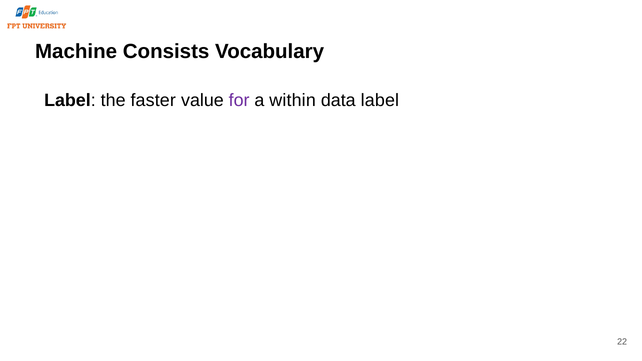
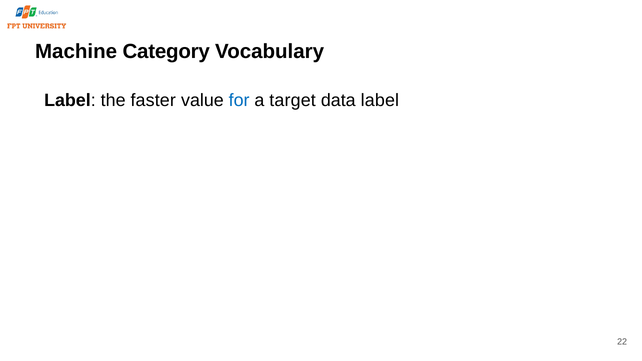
Consists: Consists -> Category (166, 51)
for colour: purple -> blue (239, 100)
within: within -> target (293, 100)
